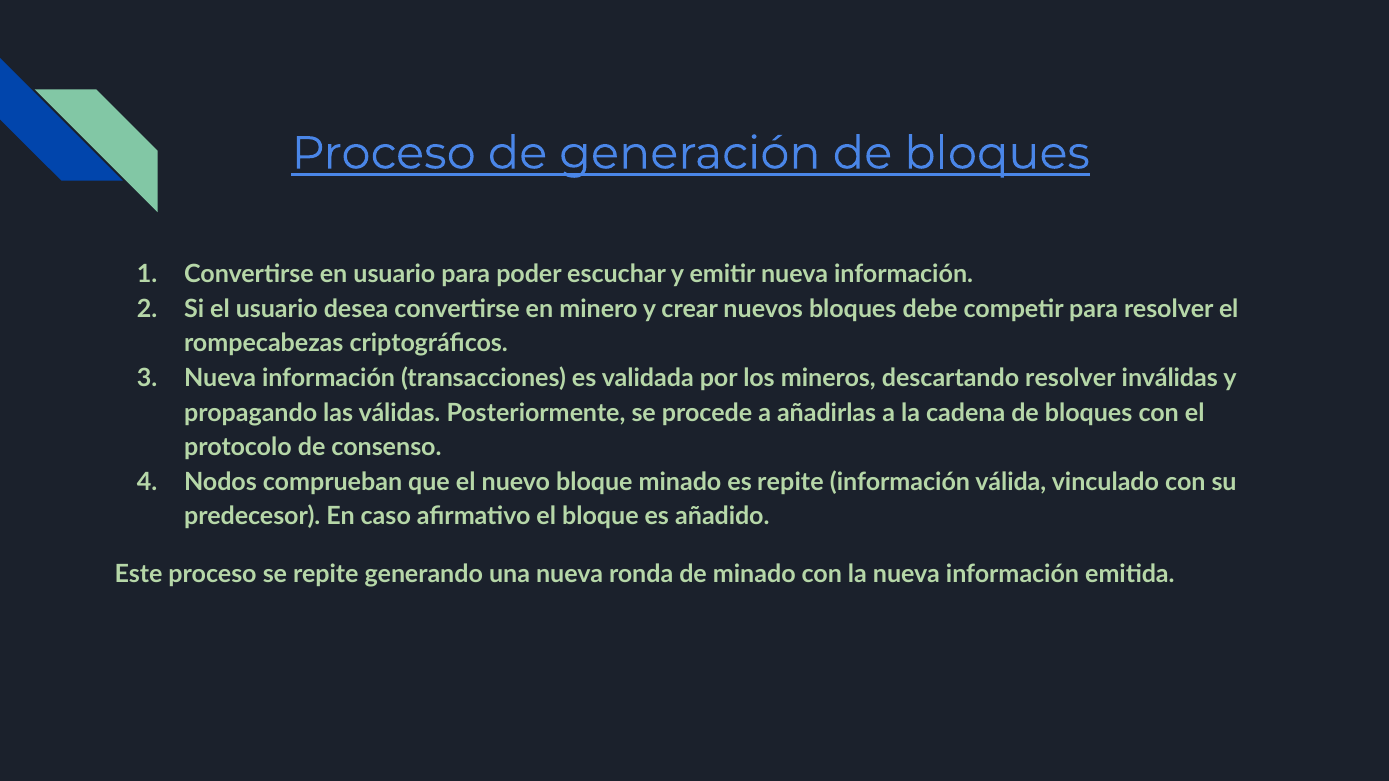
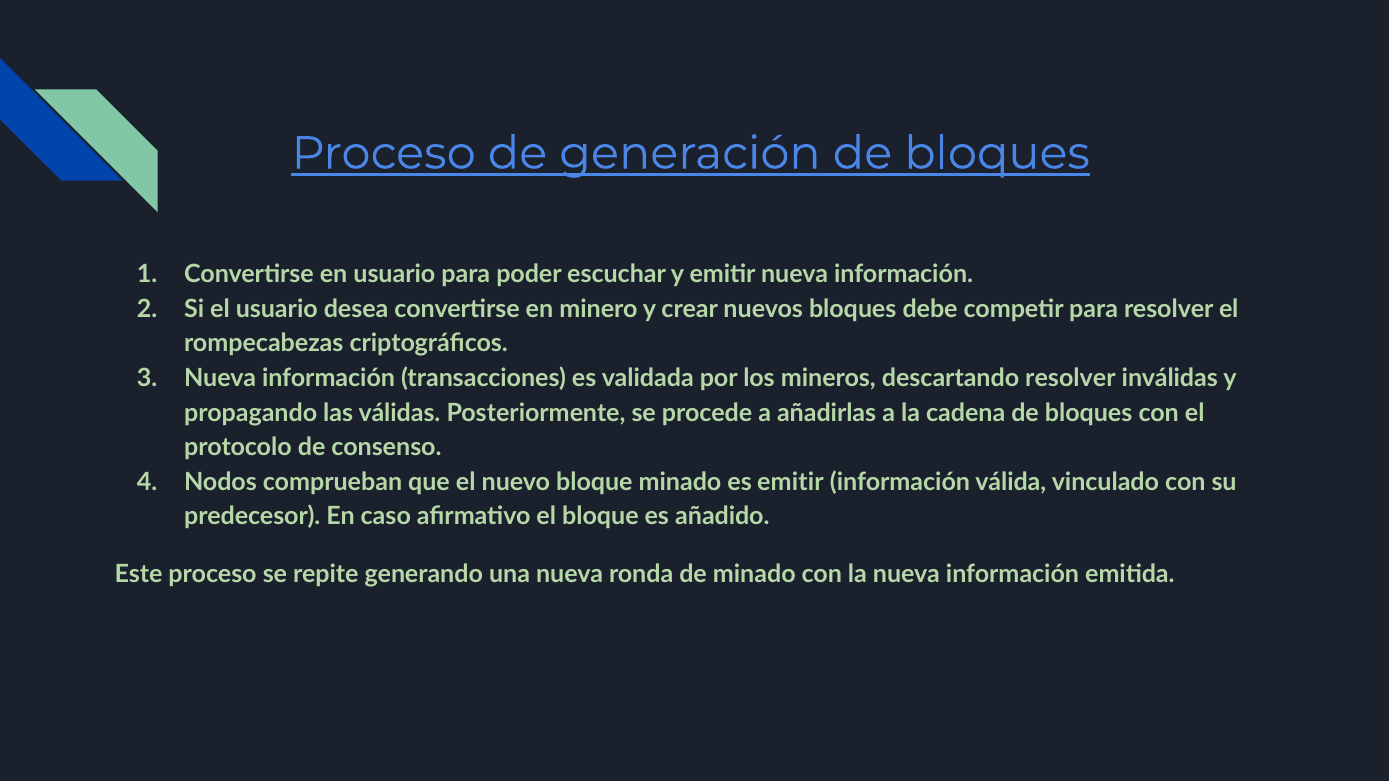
es repite: repite -> emitir (790, 482)
